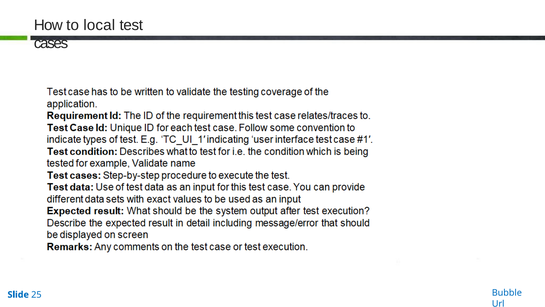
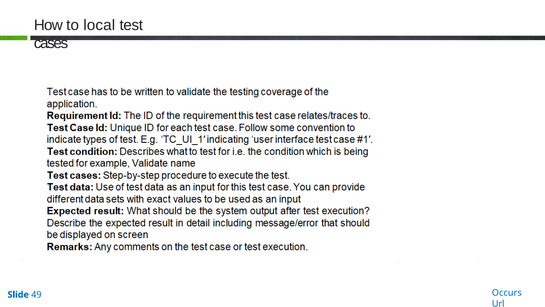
Bubble: Bubble -> Occurs (507, 293)
25: 25 -> 49 (36, 295)
